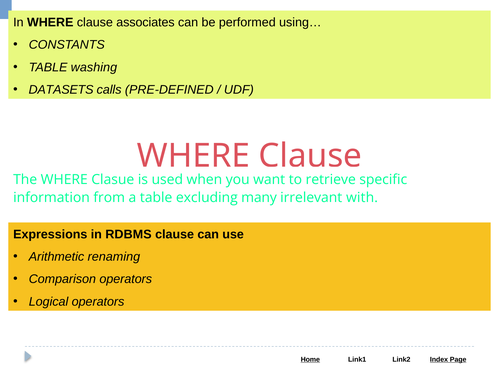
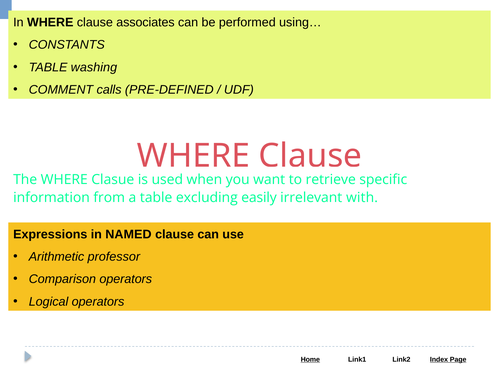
DATASETS: DATASETS -> COMMENT (61, 90)
many: many -> easily (259, 198)
RDBMS: RDBMS -> NAMED (128, 234)
renaming: renaming -> professor (114, 257)
